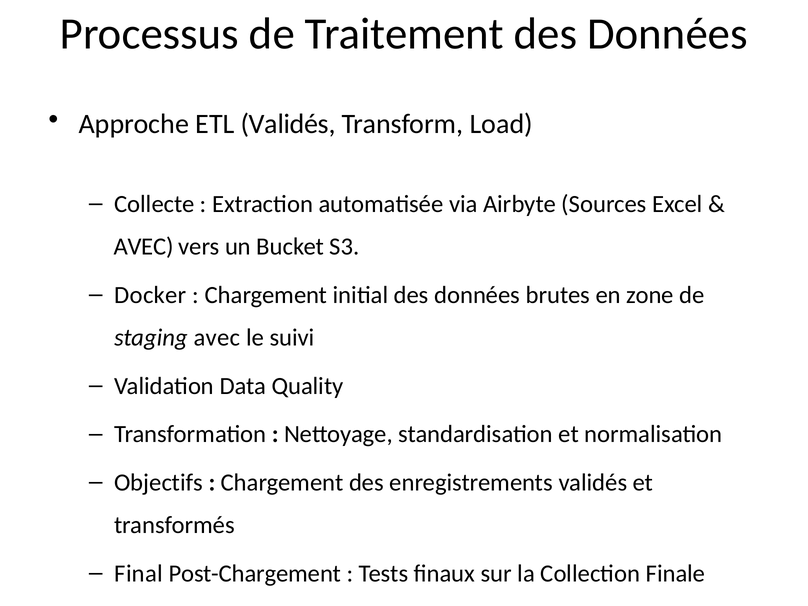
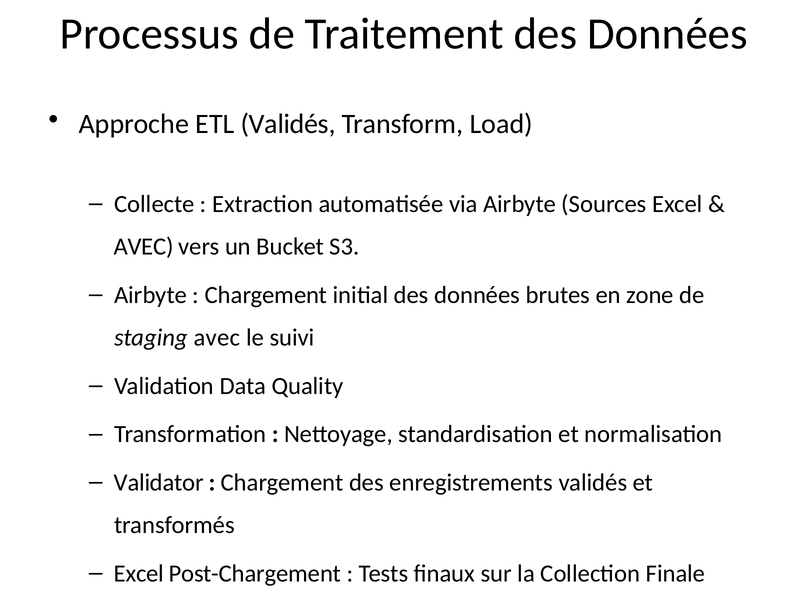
Docker: Docker -> Airbyte (151, 295)
Objectifs: Objectifs -> Validator (159, 483)
Final: Final -> Excel (139, 574)
